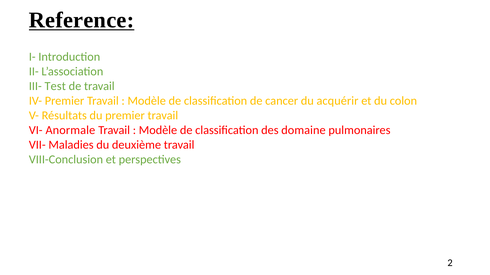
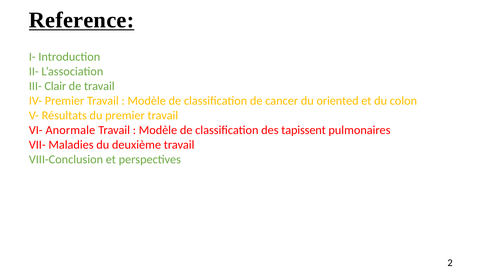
Test: Test -> Clair (55, 86)
acquérir: acquérir -> oriented (338, 101)
domaine: domaine -> tapissent (304, 130)
